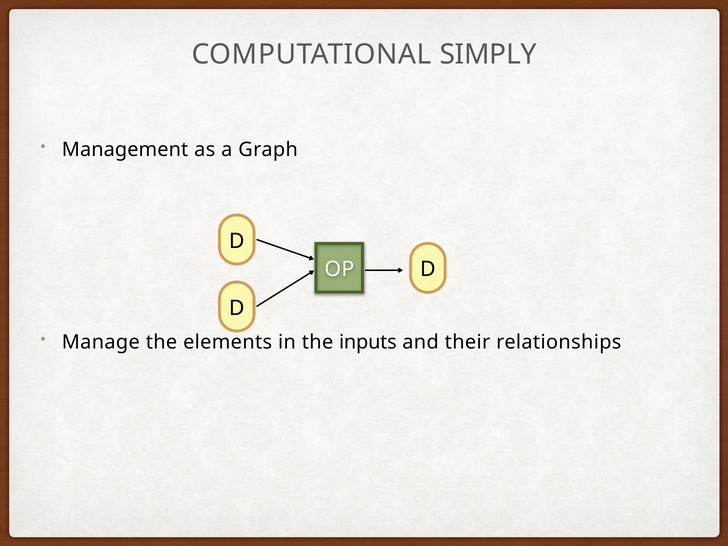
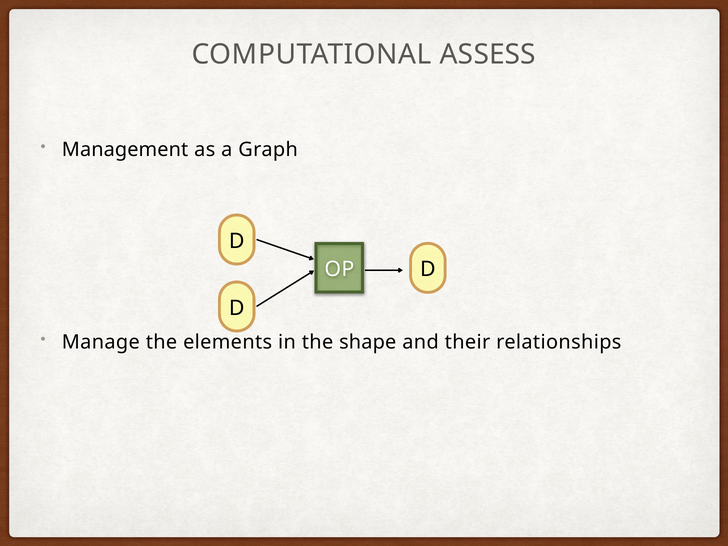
SIMPLY: SIMPLY -> ASSESS (488, 54)
inputs: inputs -> shape (368, 342)
